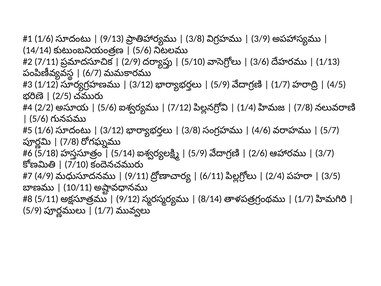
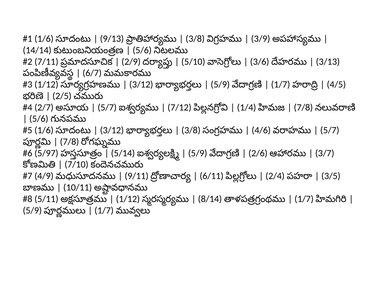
1/13: 1/13 -> 3/13 (328, 62)
2/2: 2/2 -> 2/7 (44, 107)
5/6: 5/6 -> 5/7 (107, 107)
5/18: 5/18 -> 5/97 (46, 153)
9/12: 9/12 -> 1/12 (128, 199)
